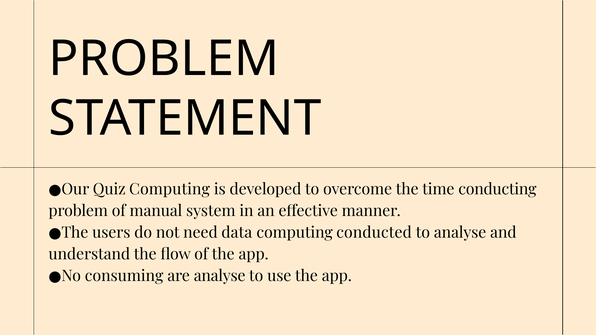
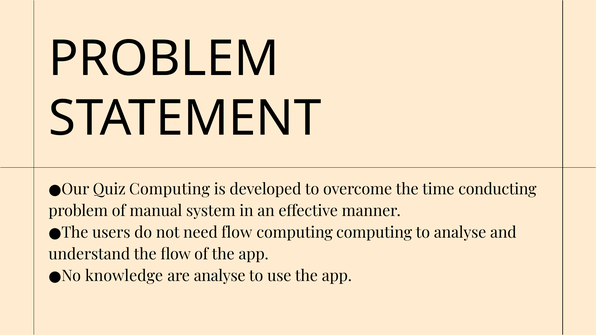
need data: data -> flow (237, 233)
computing conducted: conducted -> computing (374, 233)
consuming: consuming -> knowledge (124, 276)
